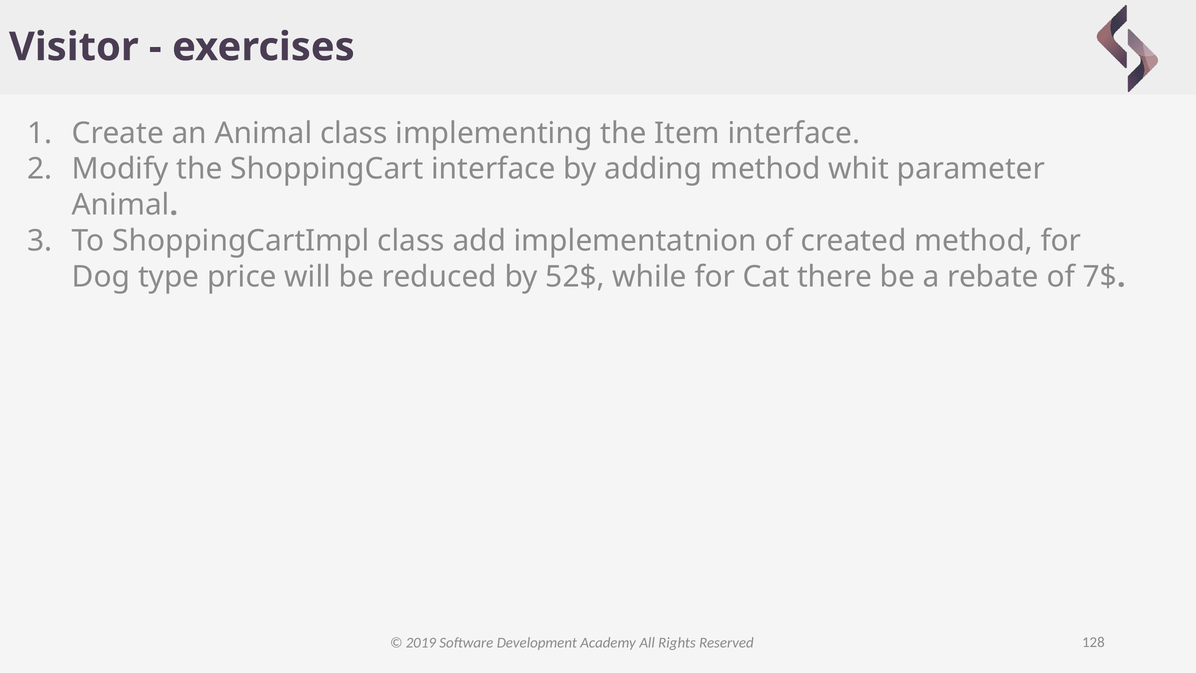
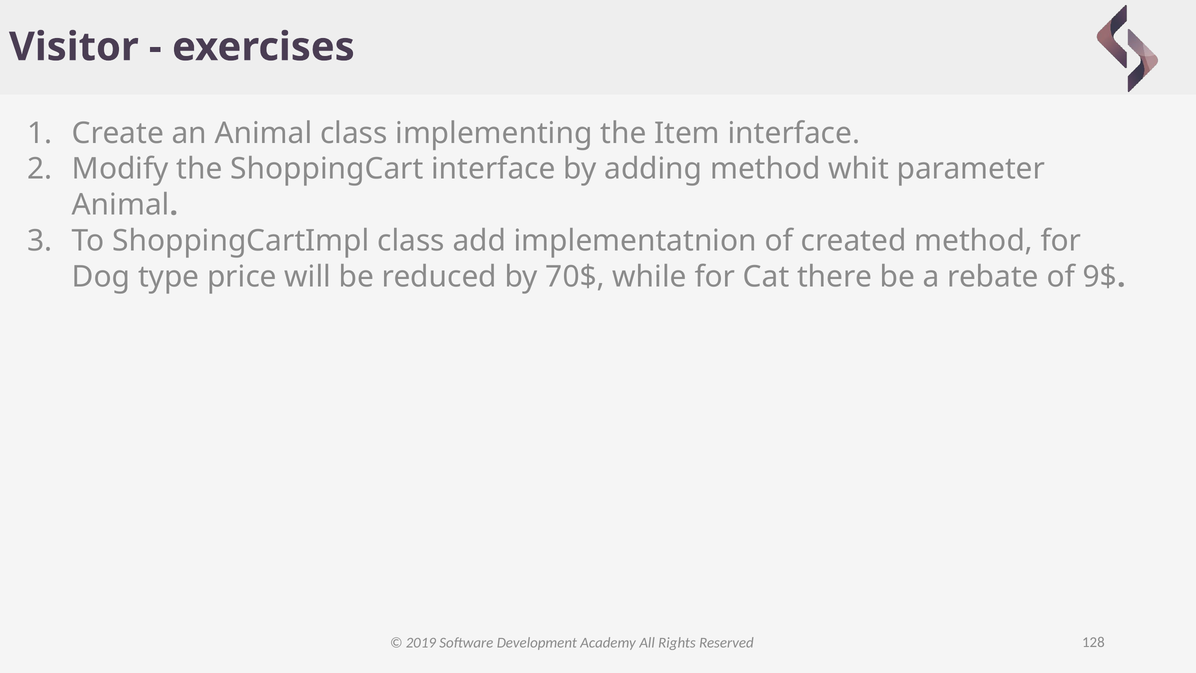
52$: 52$ -> 70$ (575, 277)
7$: 7$ -> 9$ (1100, 277)
